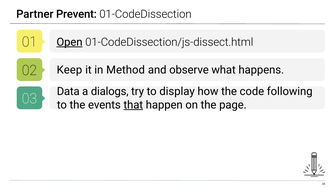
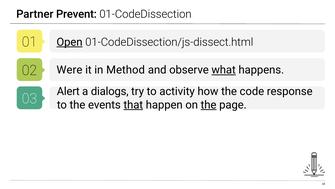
Keep: Keep -> Were (69, 70)
what underline: none -> present (224, 70)
Data: Data -> Alert (68, 91)
display: display -> activity (177, 91)
following: following -> response (290, 91)
the underline: none -> present (209, 105)
